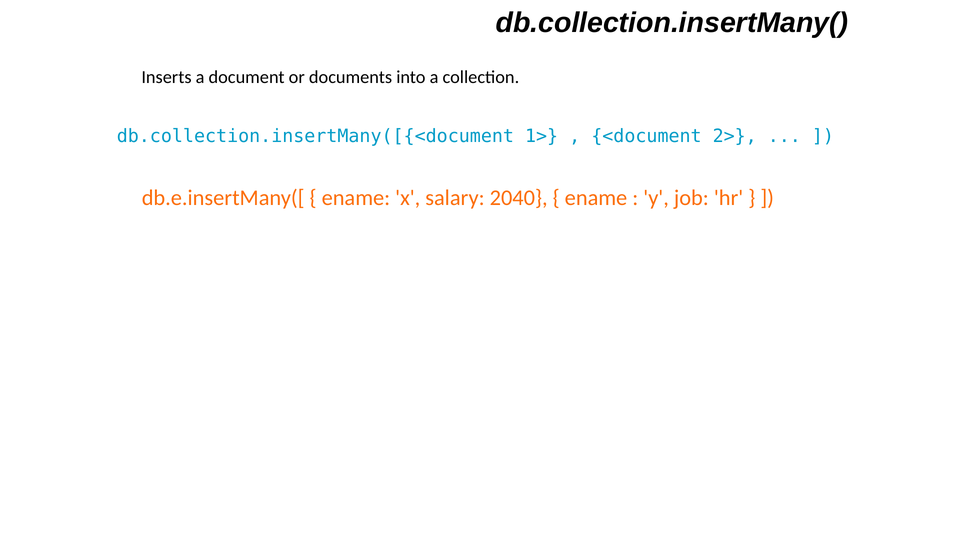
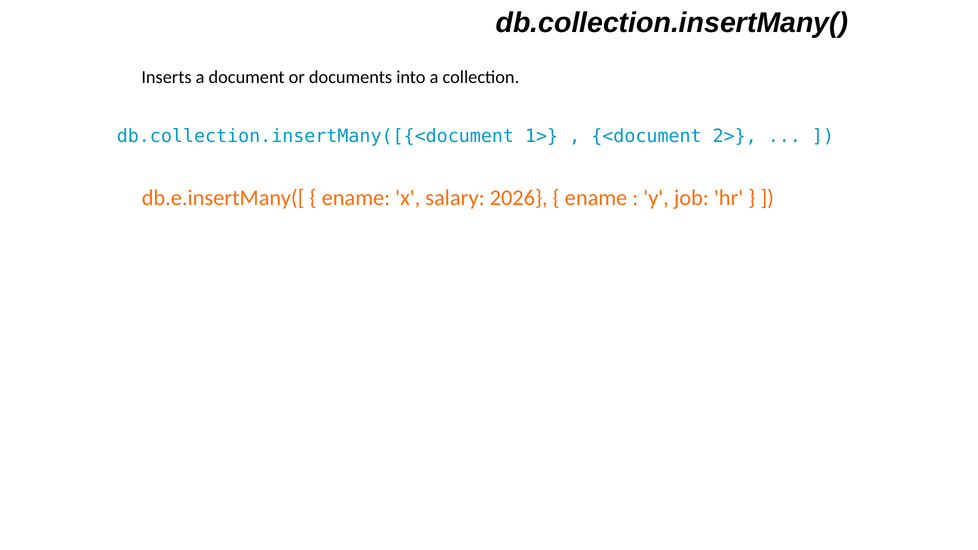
2040: 2040 -> 2026 (519, 198)
